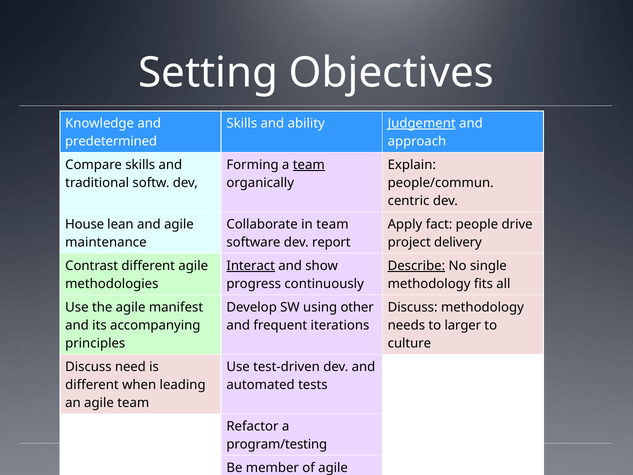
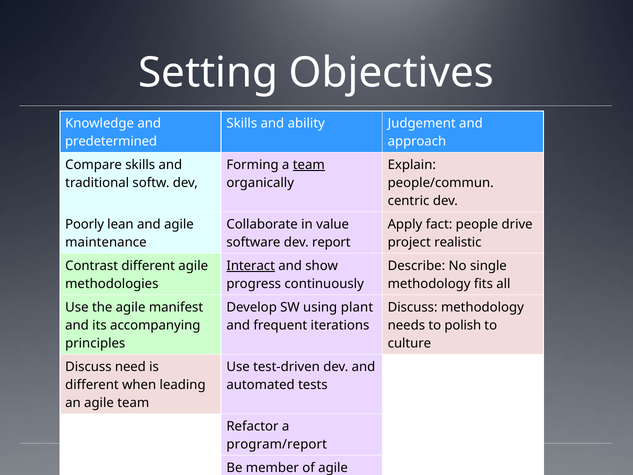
Judgement underline: present -> none (422, 123)
House: House -> Poorly (85, 224)
in team: team -> value (333, 224)
delivery: delivery -> realistic (458, 242)
Describe underline: present -> none (416, 266)
other: other -> plant (357, 307)
larger: larger -> polish (463, 325)
program/testing: program/testing -> program/report (277, 444)
